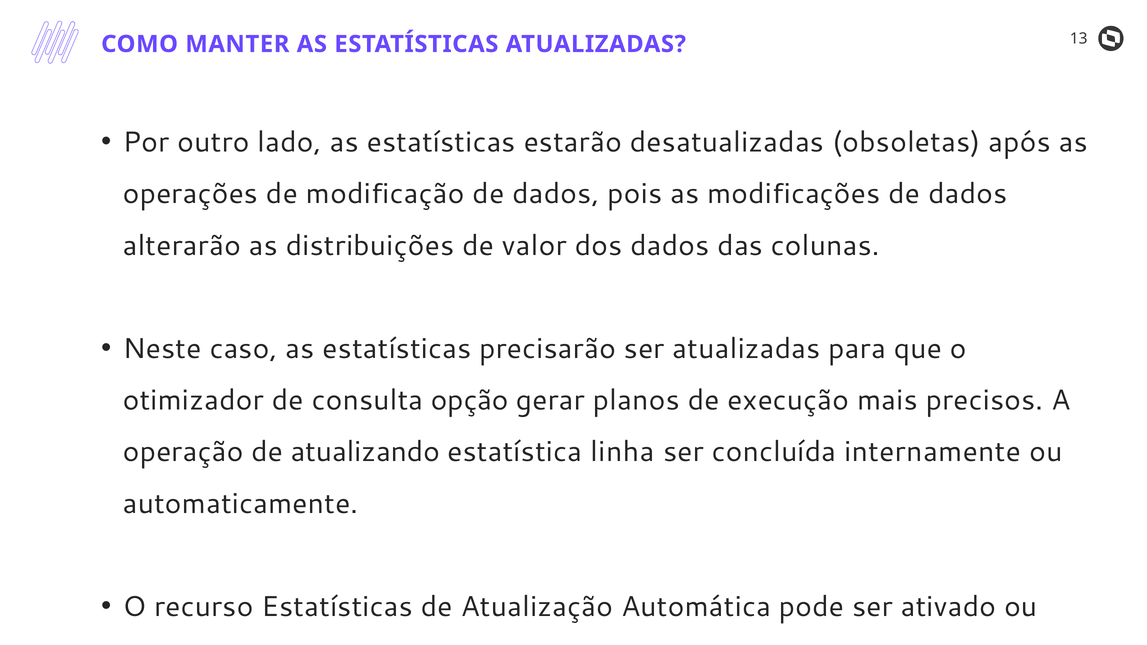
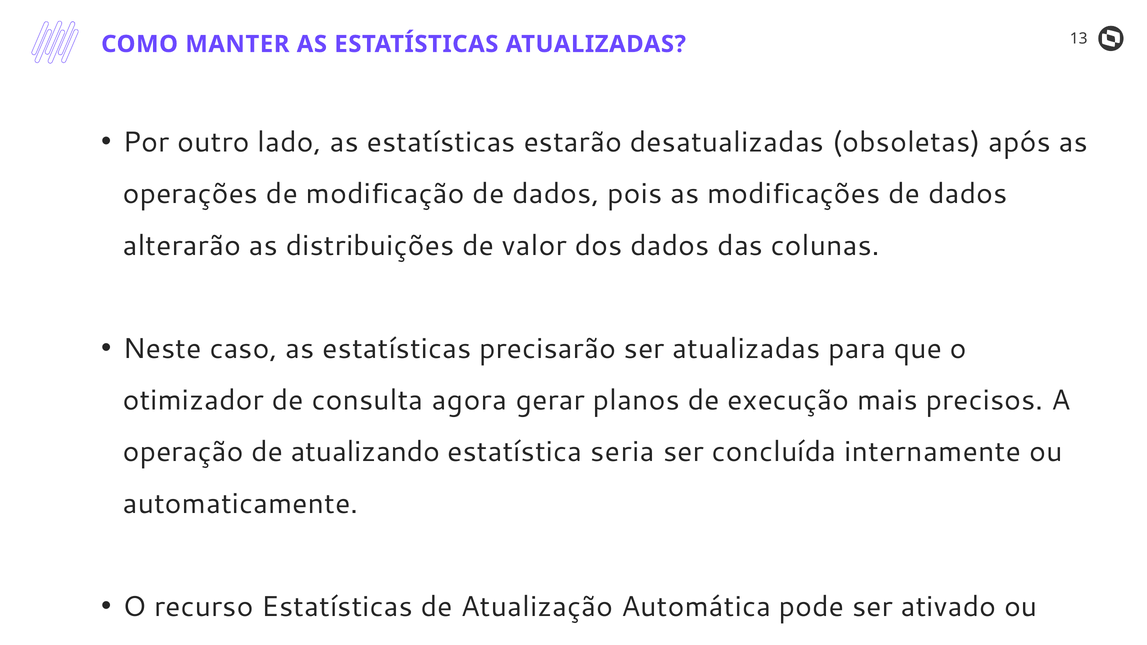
opção: opção -> agora (469, 400)
linha: linha -> seria (622, 452)
